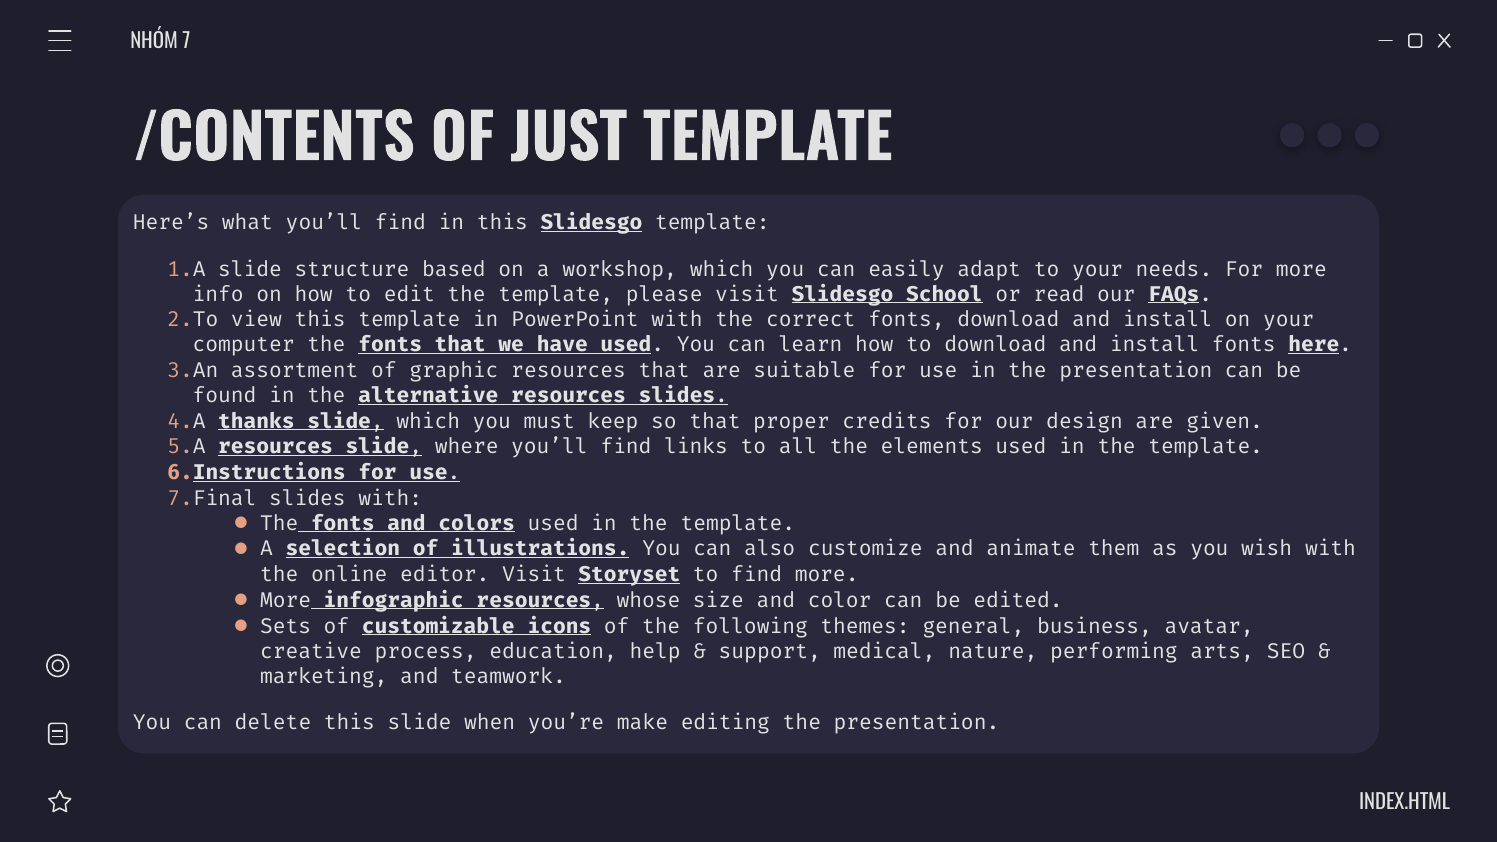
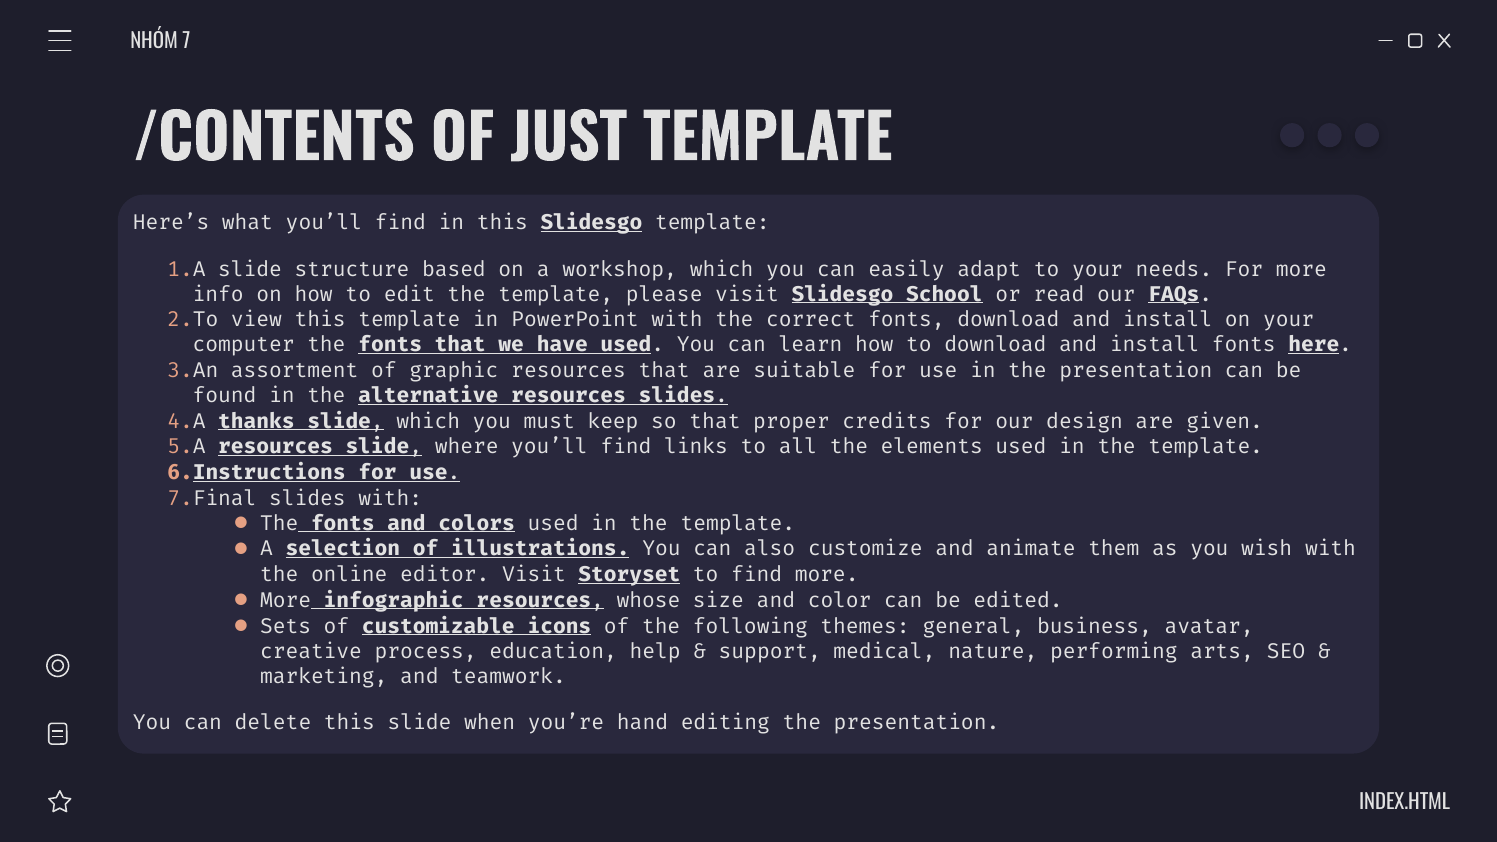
make: make -> hand (643, 723)
